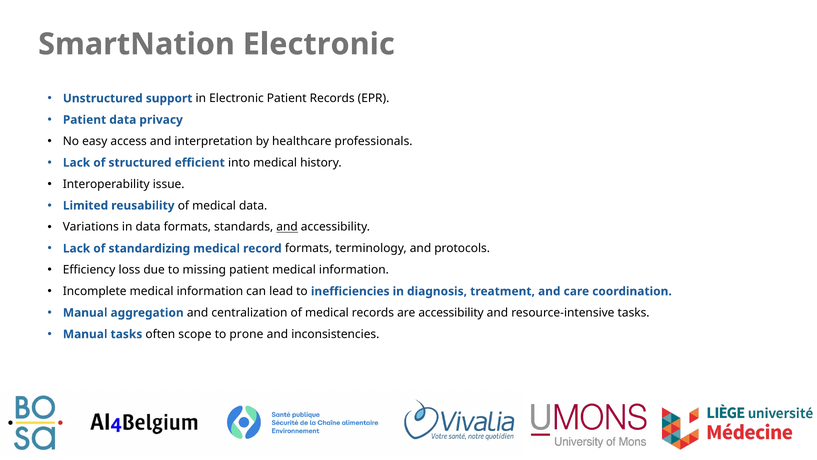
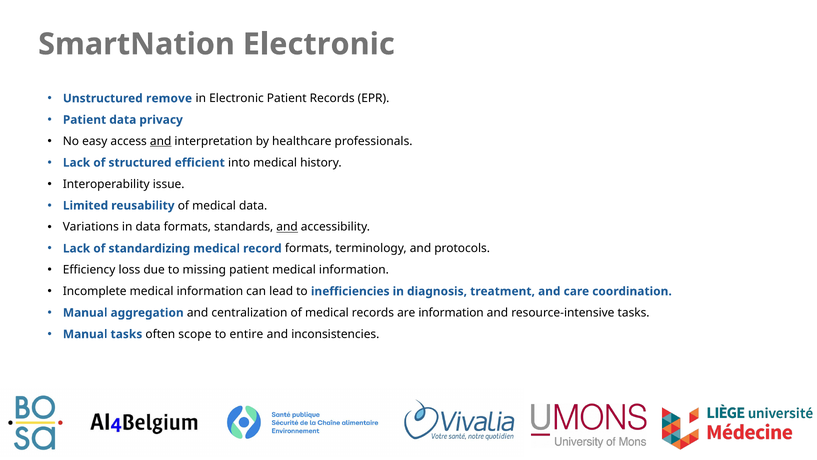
support: support -> remove (169, 98)
and underline: none -> present (161, 141)
are accessibility: accessibility -> information (451, 312)
prone: prone -> entire (246, 334)
